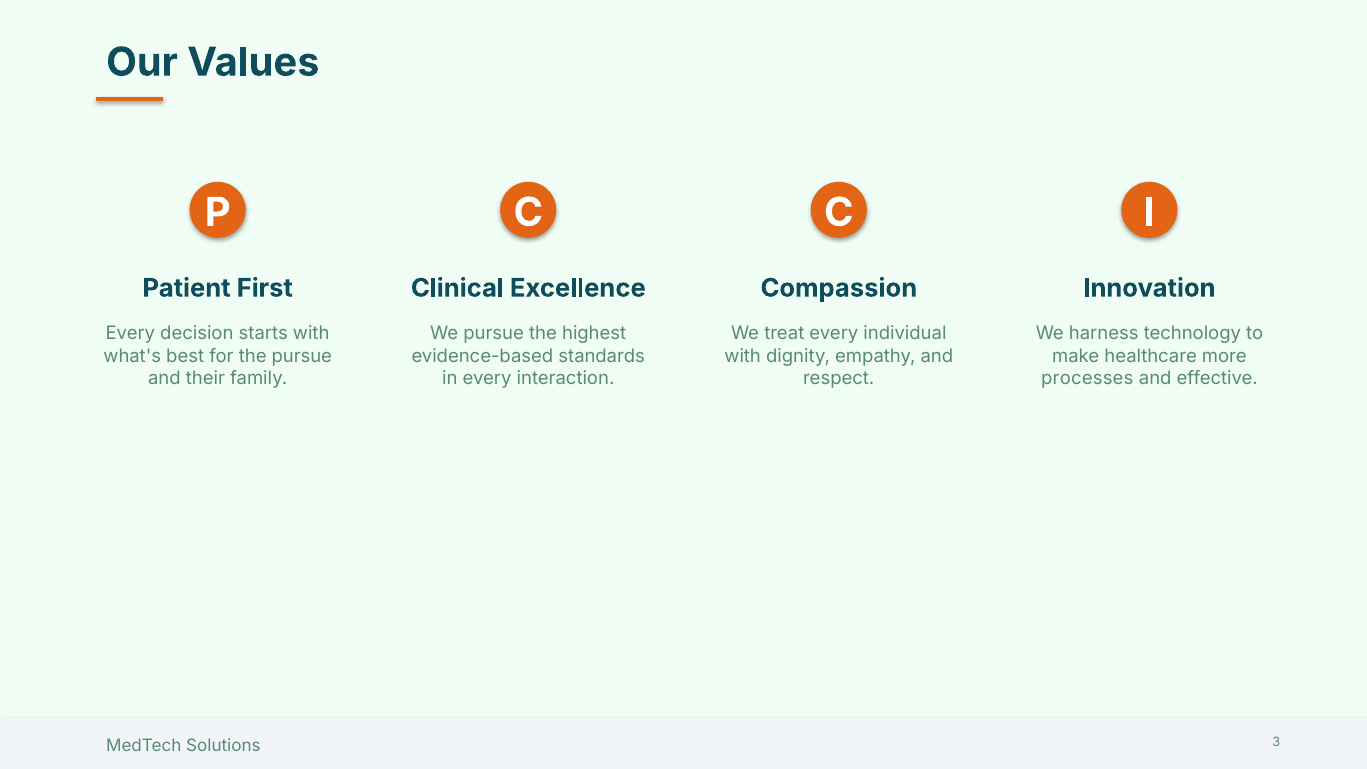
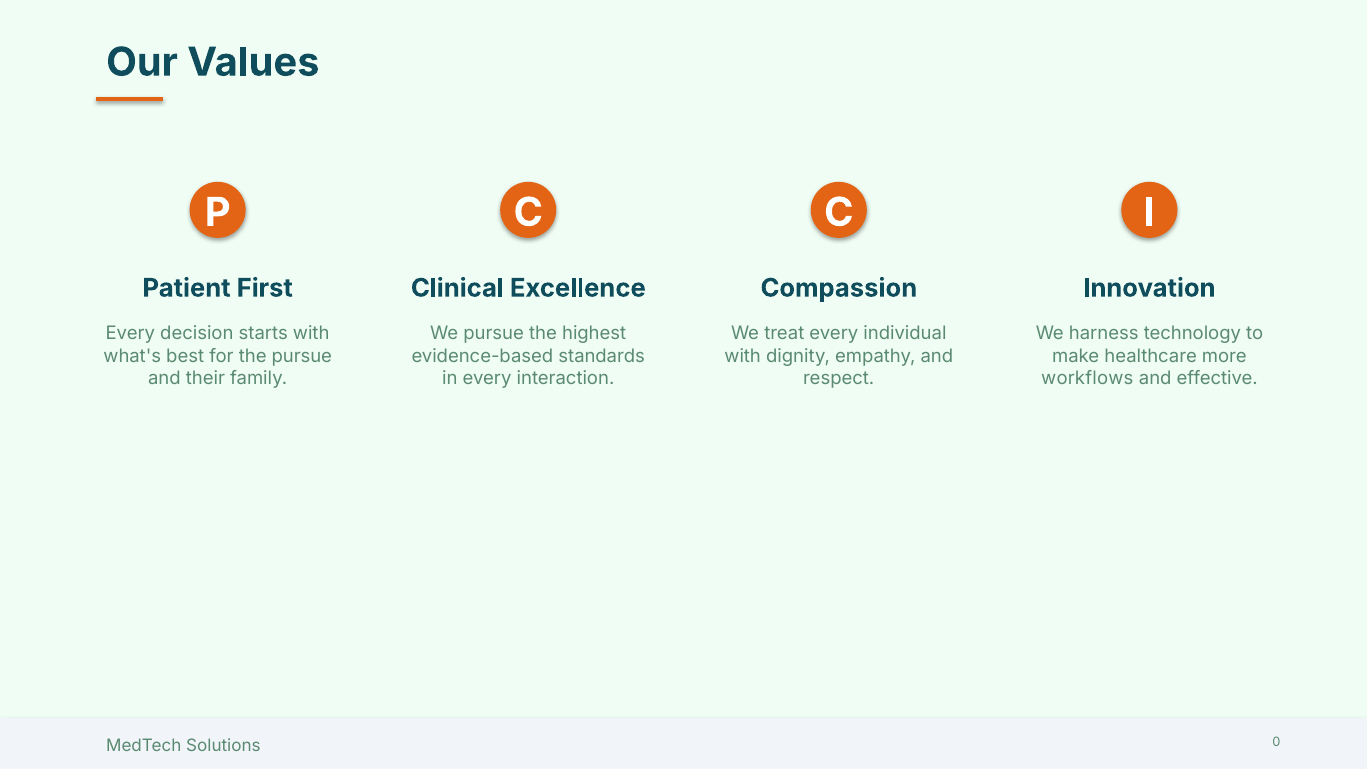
processes: processes -> workflows (1087, 378)
3: 3 -> 0 (1276, 742)
